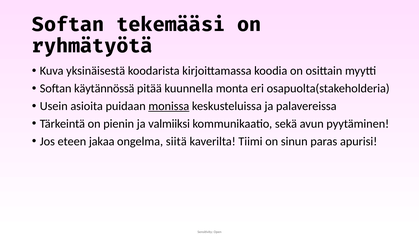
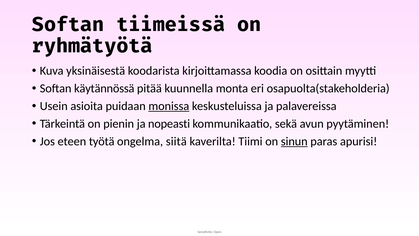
tekemääsi: tekemääsi -> tiimeissä (171, 25)
valmiiksi: valmiiksi -> nopeasti (169, 124)
jakaa: jakaa -> työtä (102, 141)
sinun underline: none -> present (294, 141)
